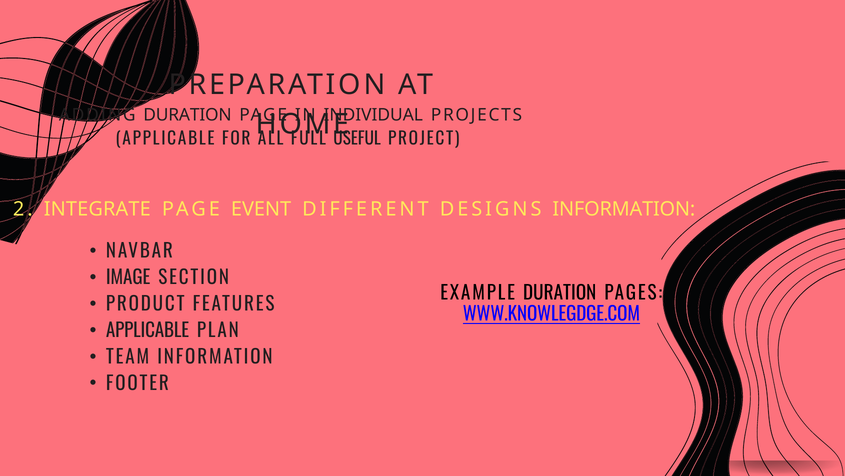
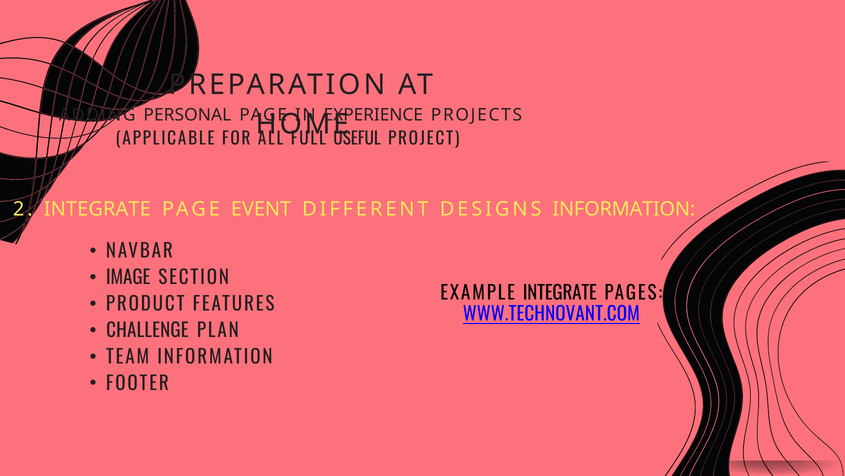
ADDING DURATION: DURATION -> PERSONAL (187, 115)
INDIVIDUAL: INDIVIDUAL -> EXPERIENCE (373, 115)
EXAMPLE DURATION: DURATION -> INTEGRATE (560, 293)
WWW.KNOWLEGDGE.COM: WWW.KNOWLEGDGE.COM -> WWW.TECHNOVANT.COM (551, 314)
APPLICABLE: APPLICABLE -> CHALLENGE (147, 330)
